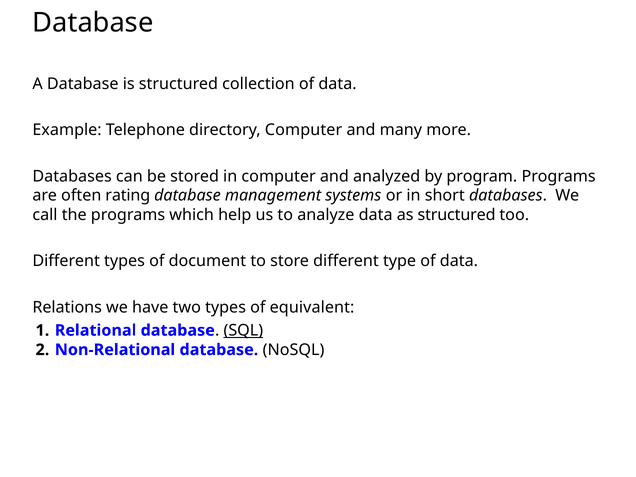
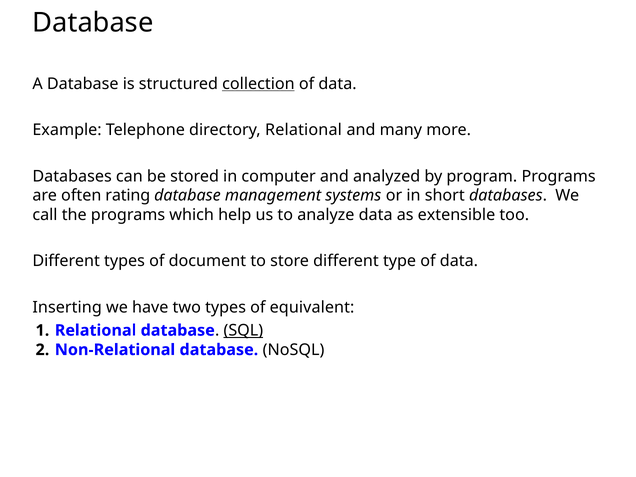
collection underline: none -> present (258, 84)
directory Computer: Computer -> Relational (304, 130)
as structured: structured -> extensible (456, 215)
Relations: Relations -> Inserting (67, 307)
